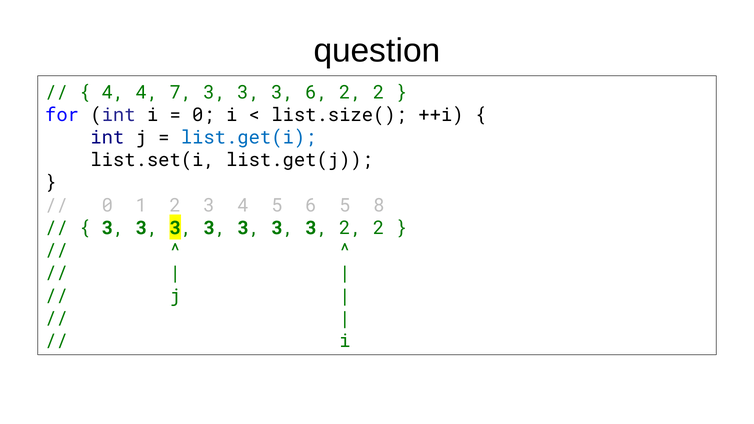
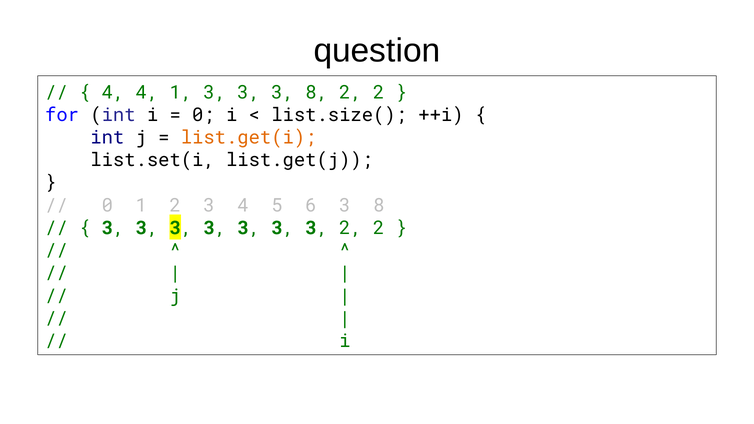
4 7: 7 -> 1 (181, 92)
3 3 6: 6 -> 8 (317, 92)
list.get(i colour: blue -> orange (249, 138)
6 5: 5 -> 3 (345, 205)
